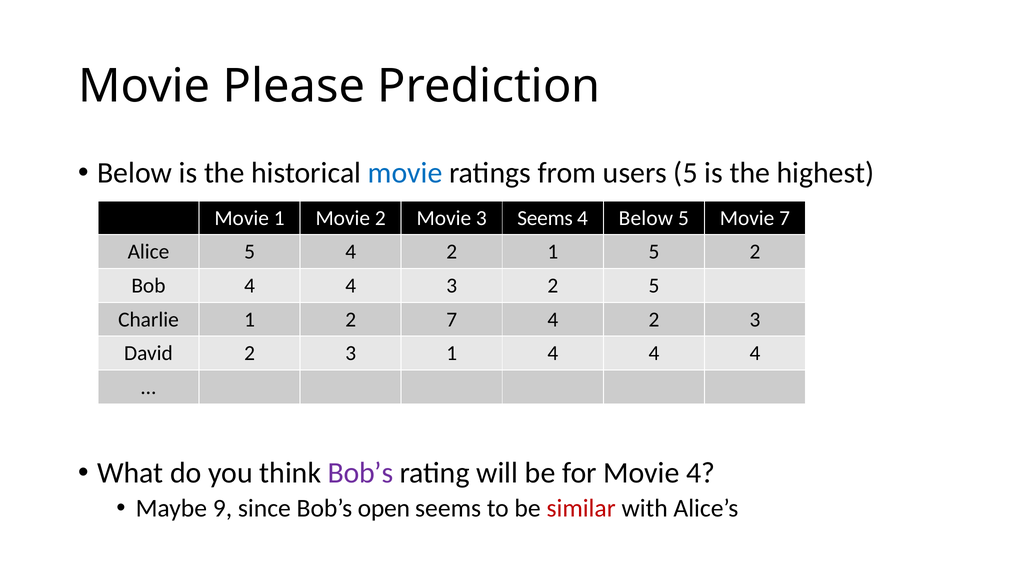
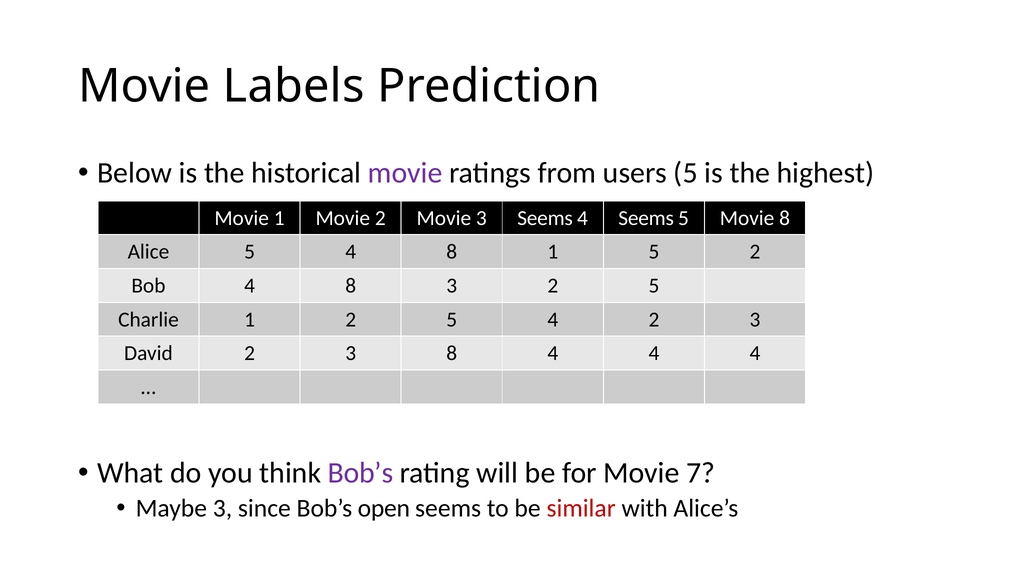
Please: Please -> Labels (294, 86)
movie colour: blue -> purple (405, 173)
4 Below: Below -> Seems (646, 218)
Movie 7: 7 -> 8 (785, 218)
5 4 2: 2 -> 8 (452, 252)
Bob 4 4: 4 -> 8 (351, 286)
1 2 7: 7 -> 5 (452, 319)
3 1: 1 -> 8 (452, 353)
Movie 4: 4 -> 7 (701, 473)
Maybe 9: 9 -> 3 (223, 508)
